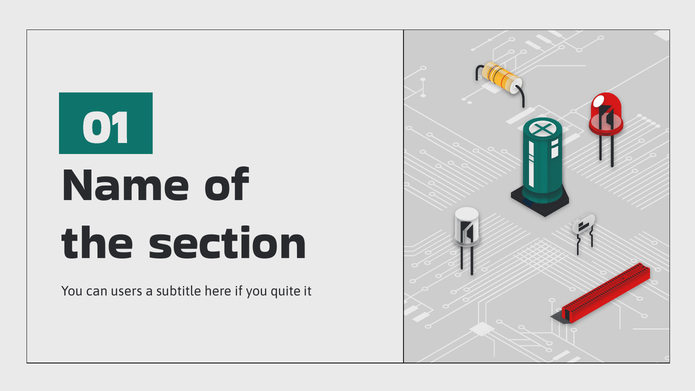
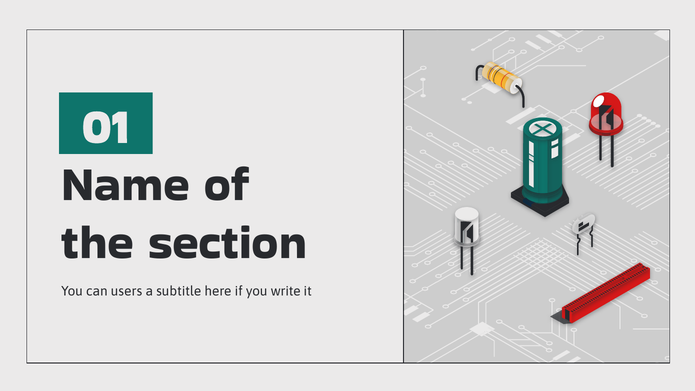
quite: quite -> write (286, 291)
